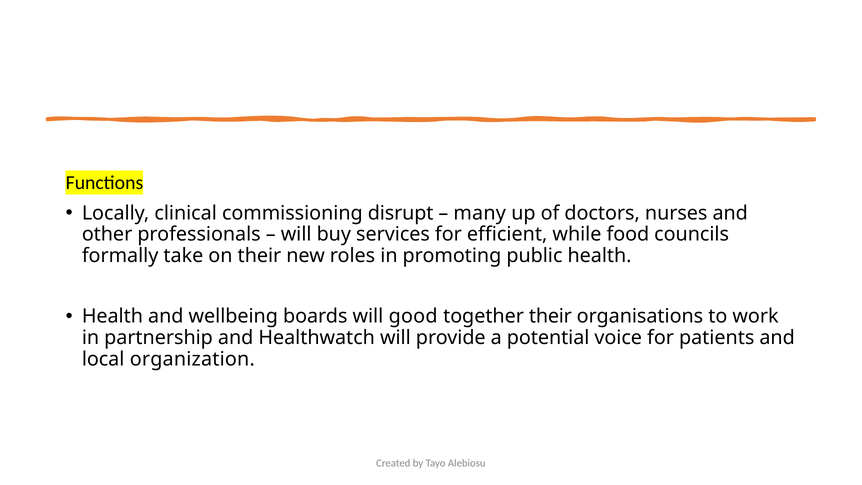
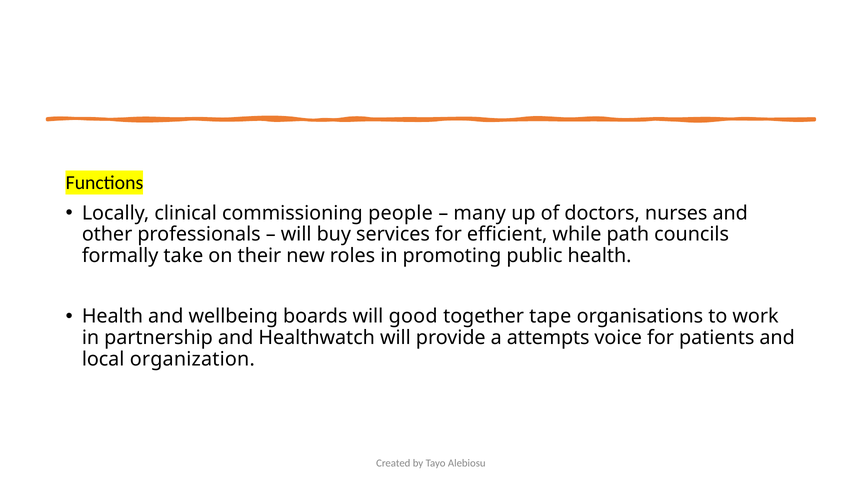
disrupt: disrupt -> people (400, 213)
food: food -> path (628, 234)
together their: their -> tape (550, 316)
potential: potential -> attempts (548, 338)
